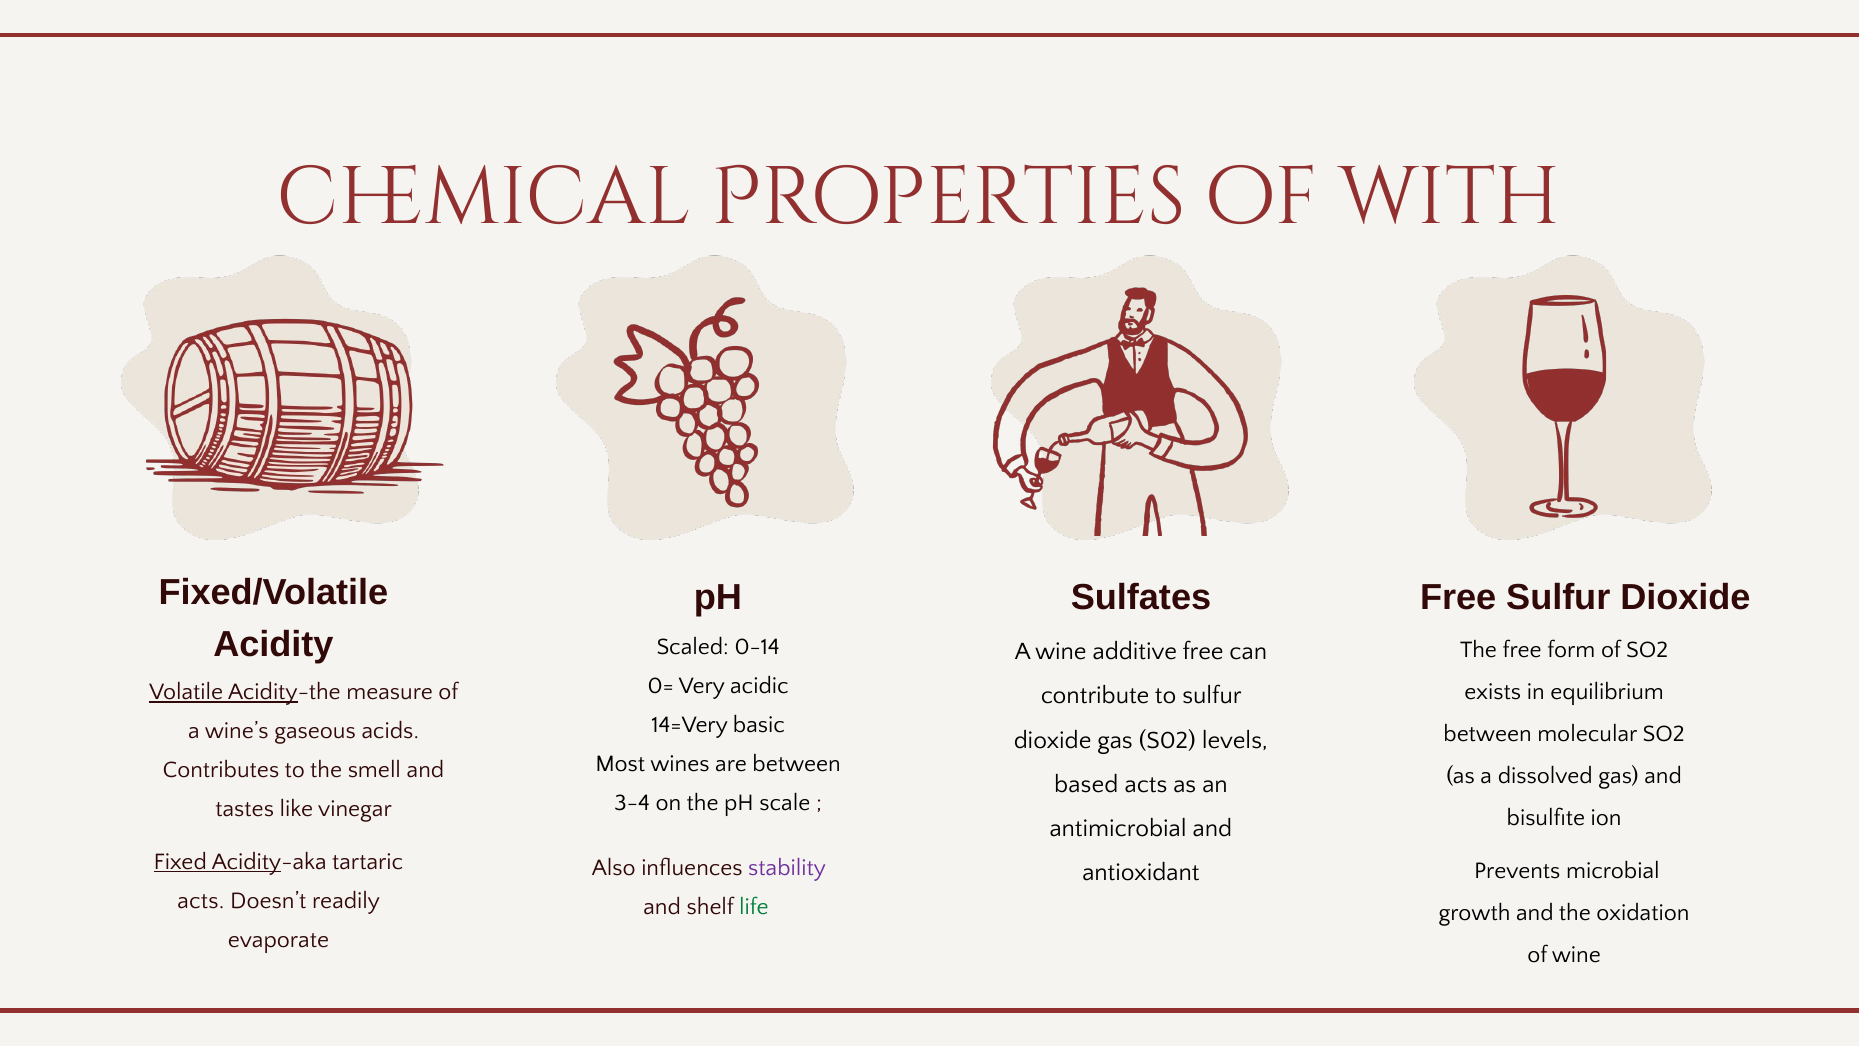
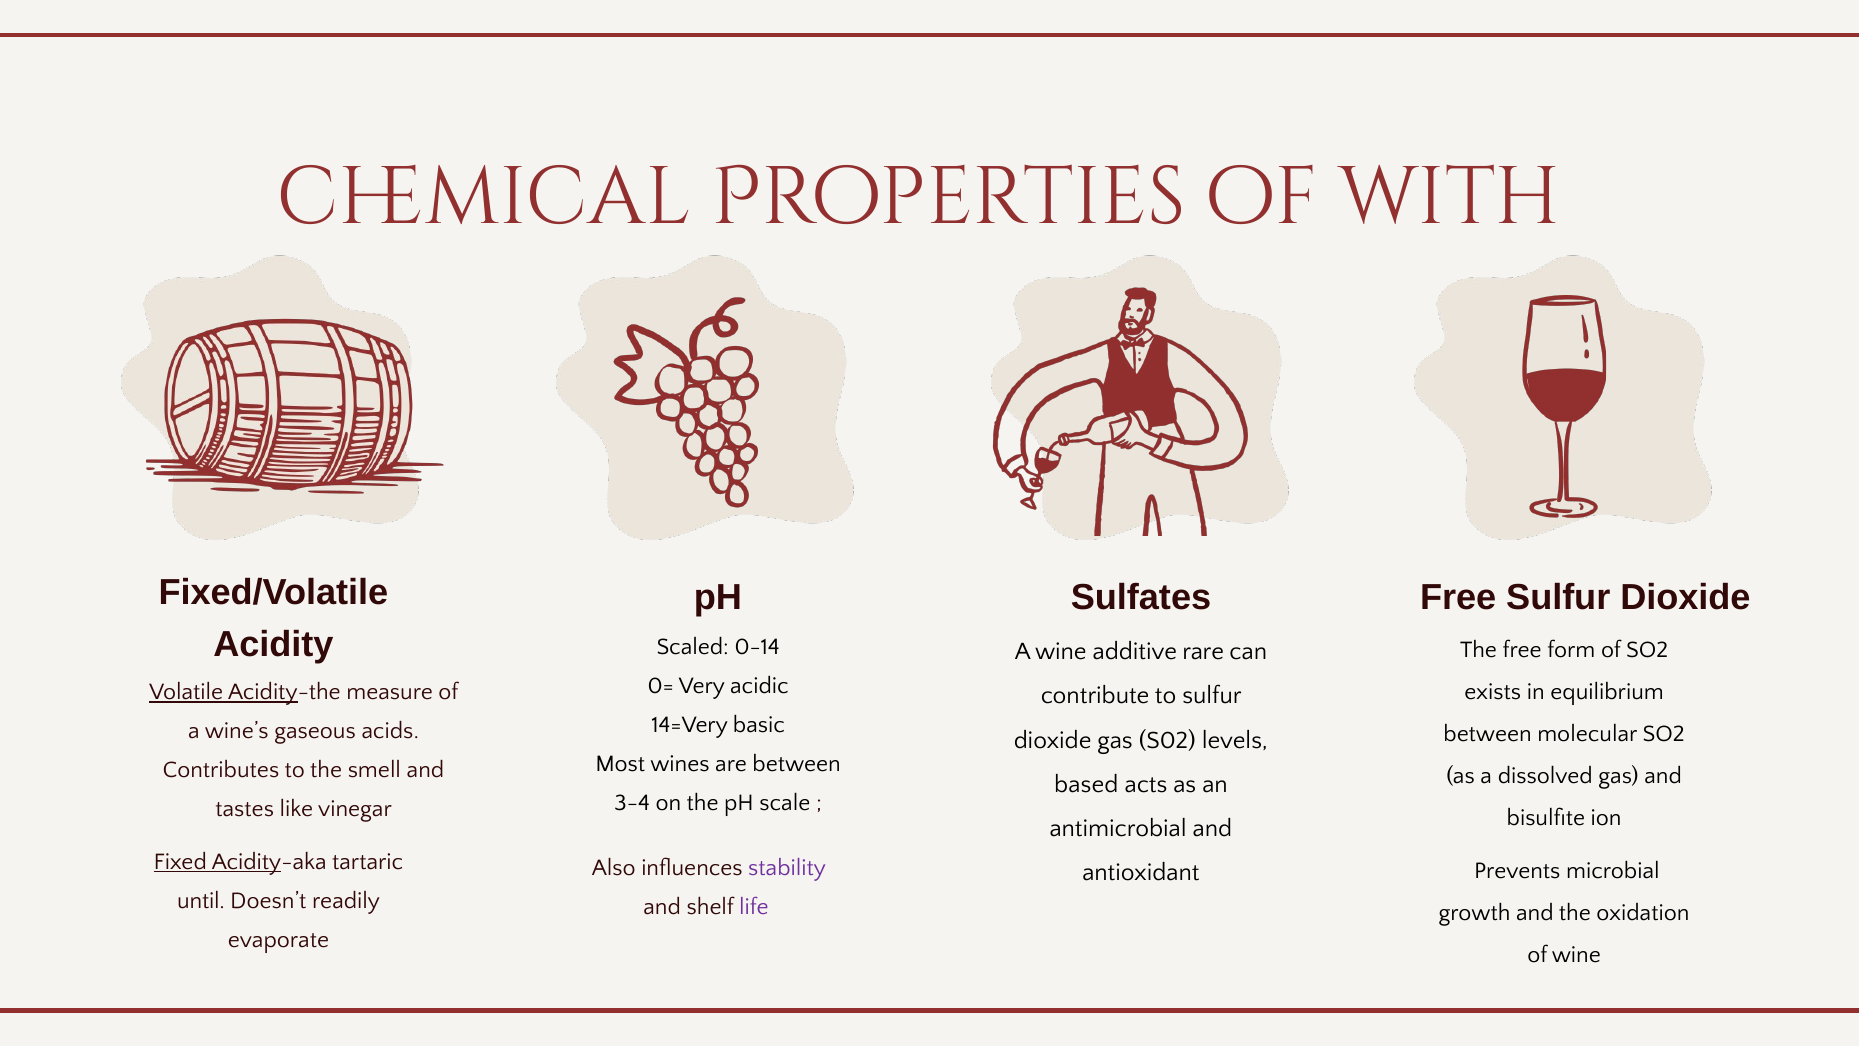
additive free: free -> rare (1203, 651)
acts: acts -> until (201, 900)
life colour: green -> purple (754, 907)
